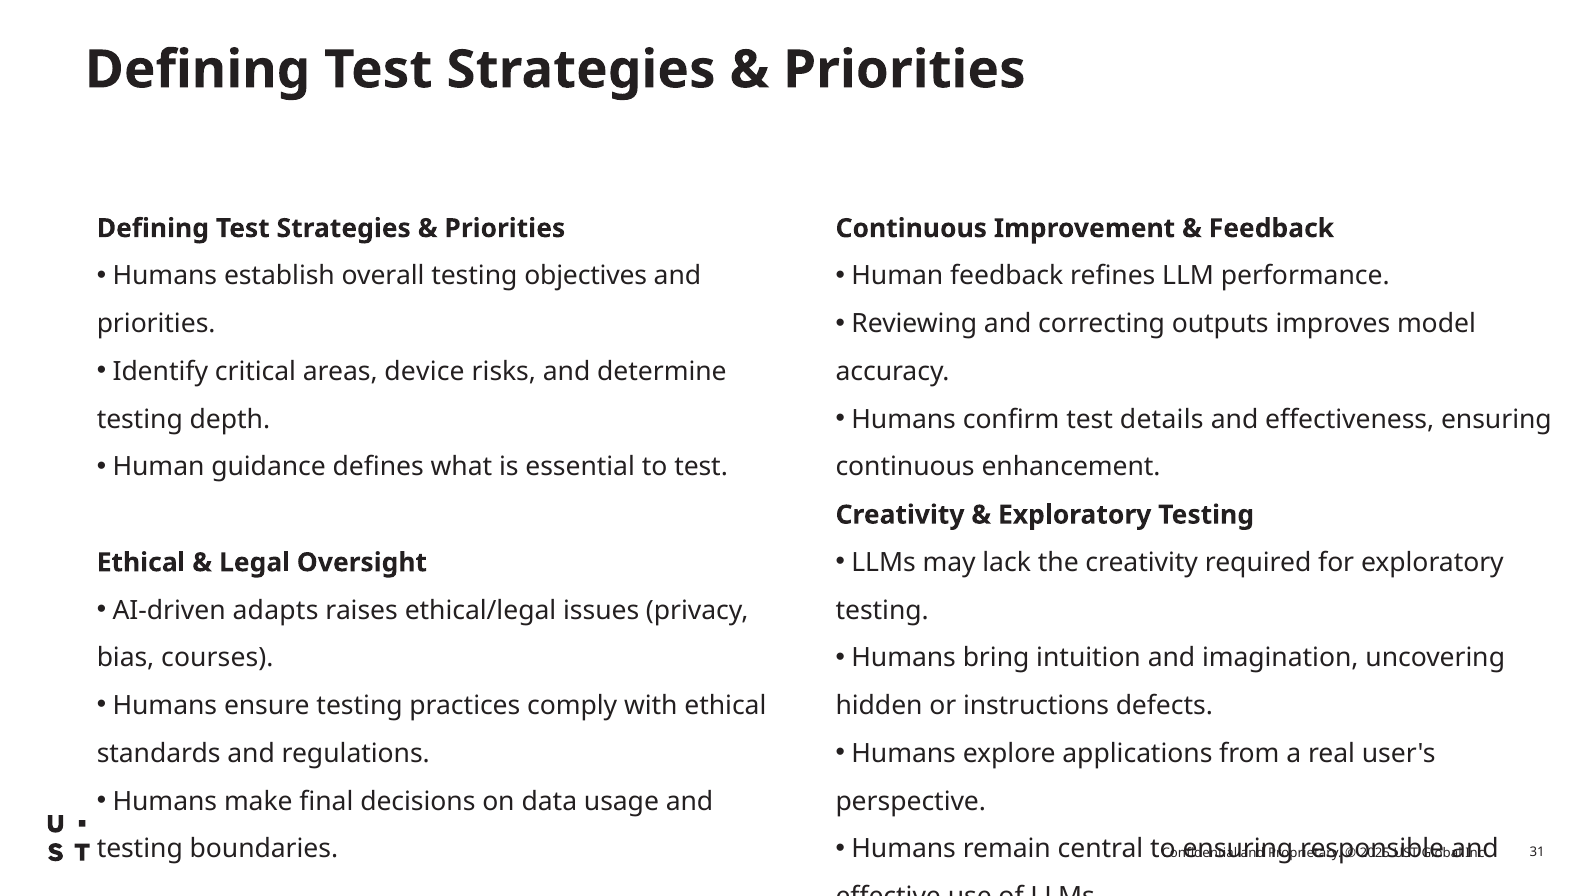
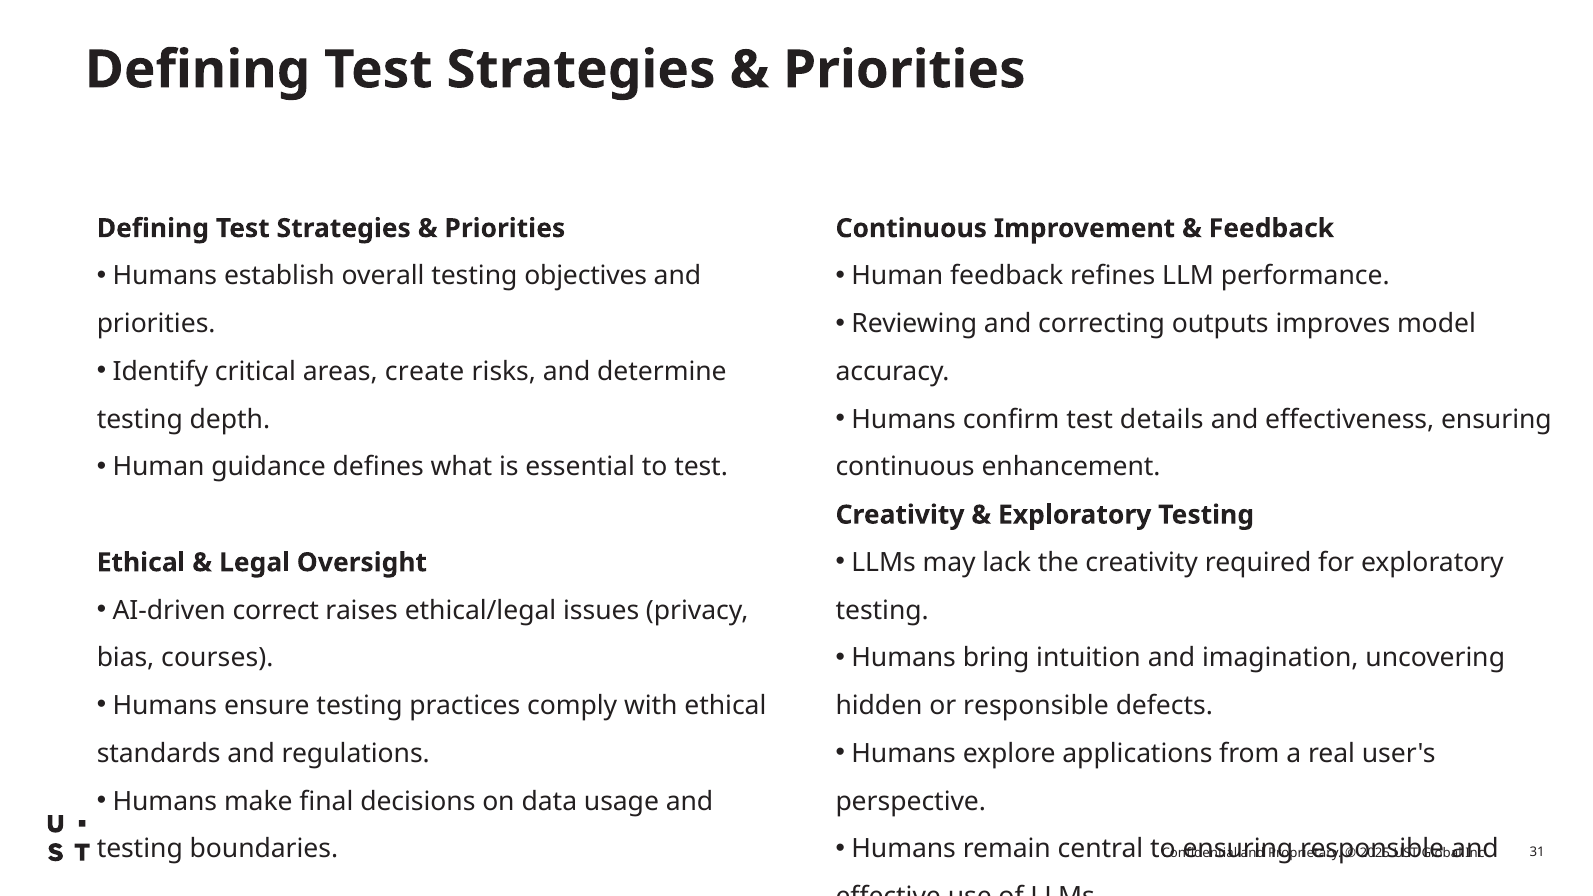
device: device -> create (425, 372)
adapts: adapts -> correct (276, 610)
or instructions: instructions -> responsible (1036, 706)
